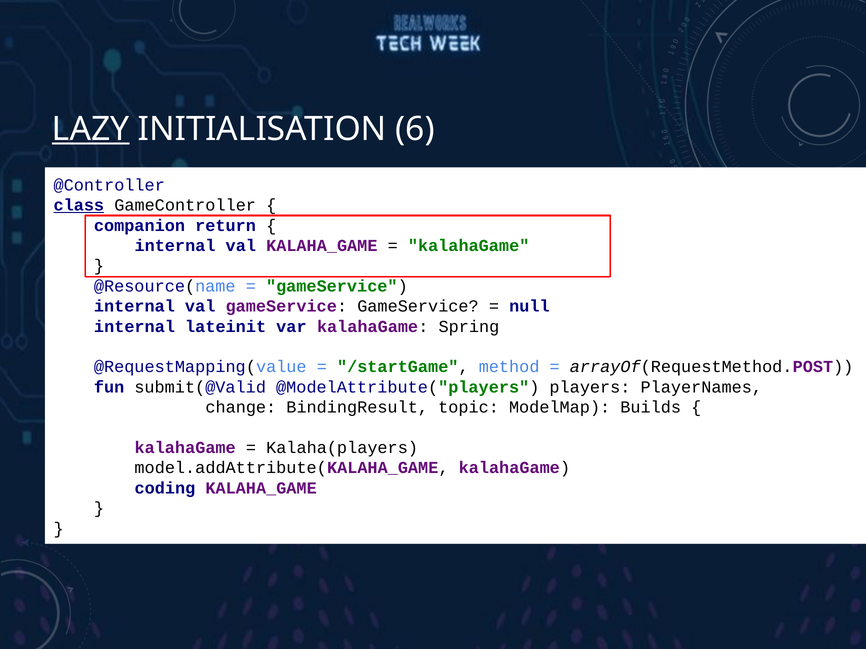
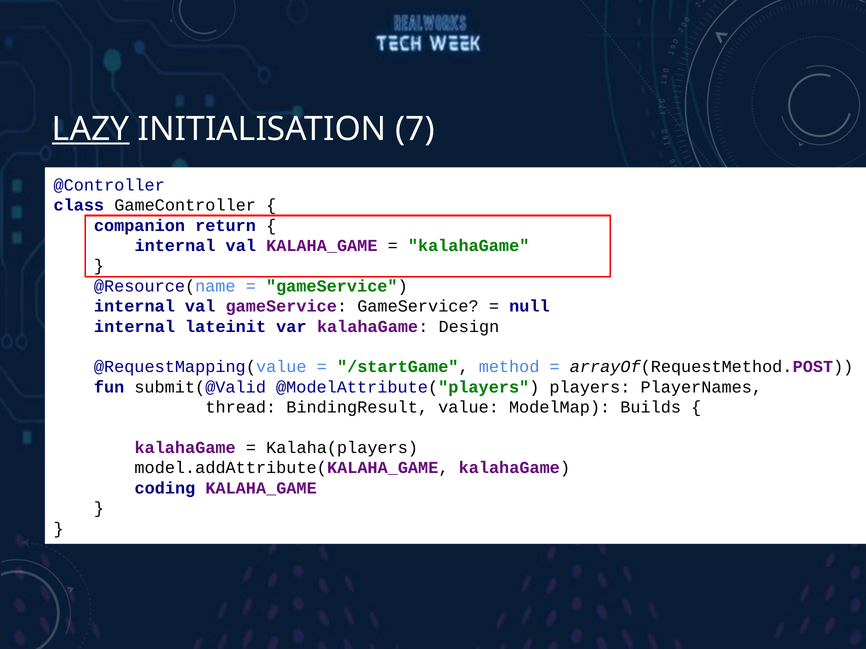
6: 6 -> 7 (415, 129)
class underline: present -> none (79, 205)
Spring: Spring -> Design (469, 327)
change: change -> thread (241, 408)
topic: topic -> value (469, 408)
